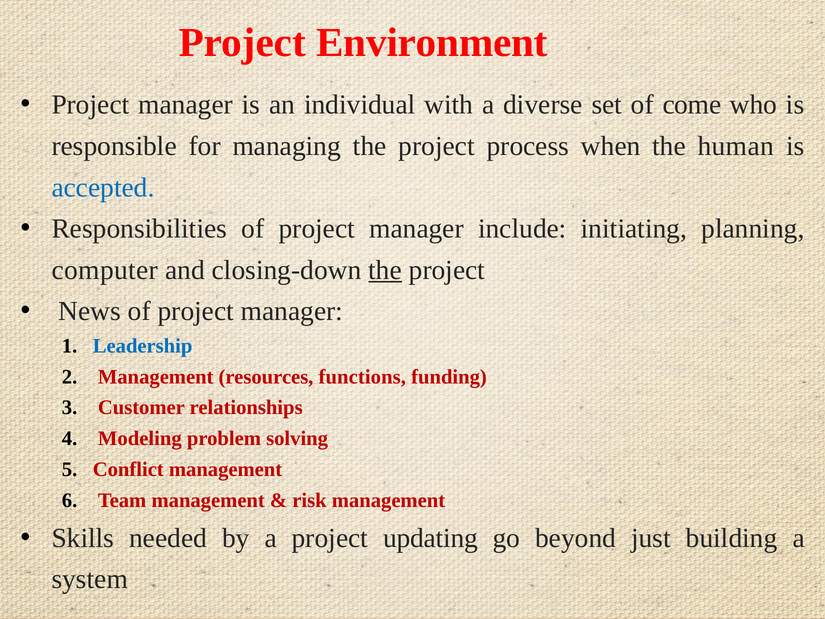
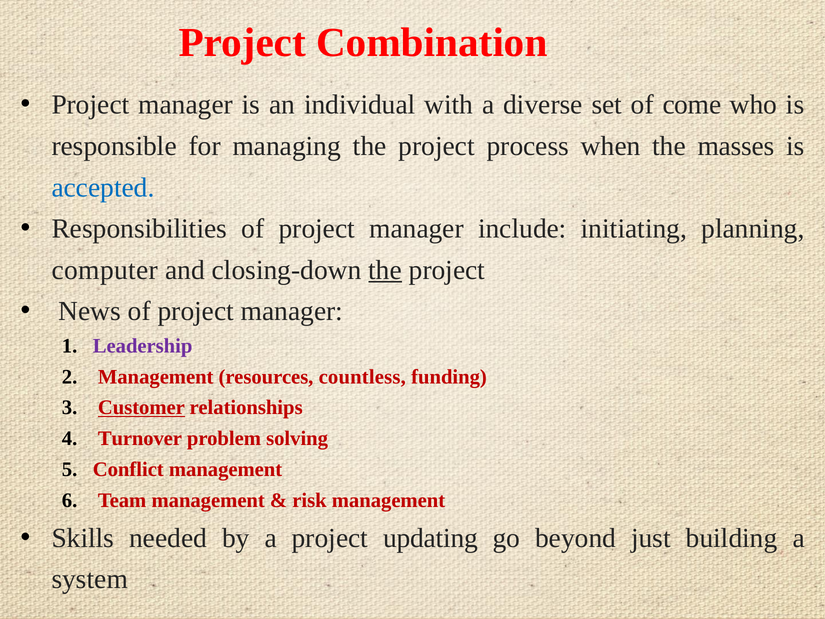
Environment: Environment -> Combination (432, 43)
human: human -> masses (736, 146)
Leadership colour: blue -> purple (143, 346)
functions: functions -> countless (362, 377)
Customer underline: none -> present (141, 408)
Modeling: Modeling -> Turnover (140, 438)
